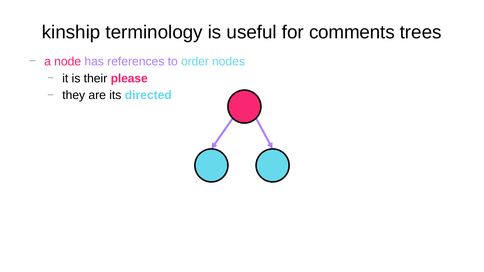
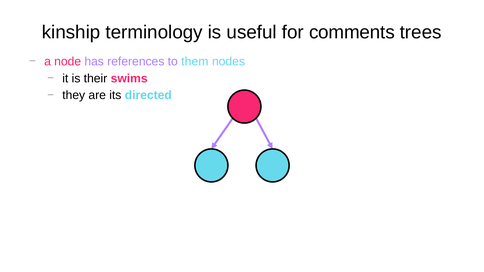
order: order -> them (195, 62)
please: please -> swims (129, 78)
